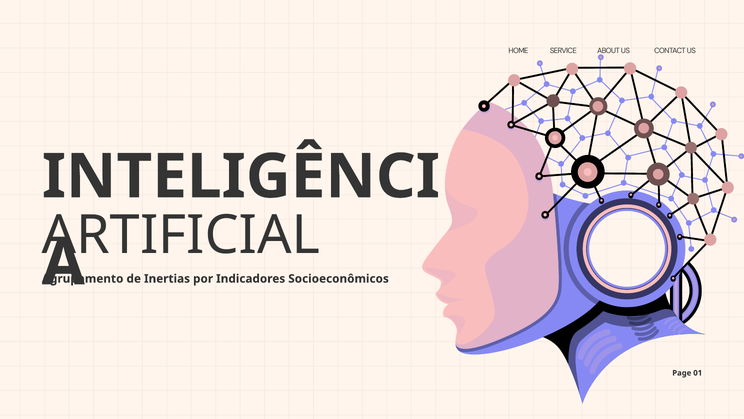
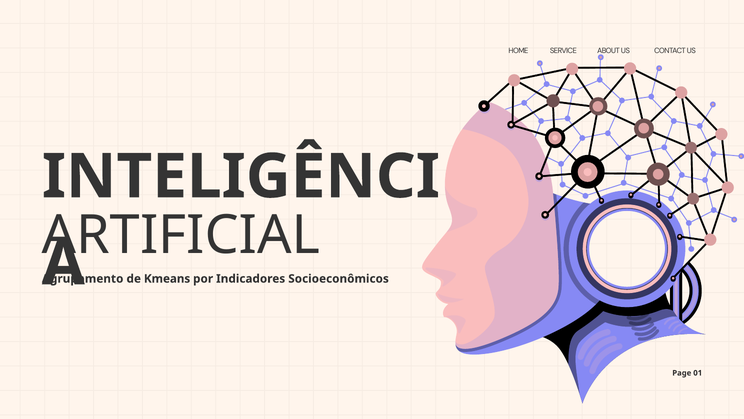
Inertias: Inertias -> Kmeans (167, 278)
